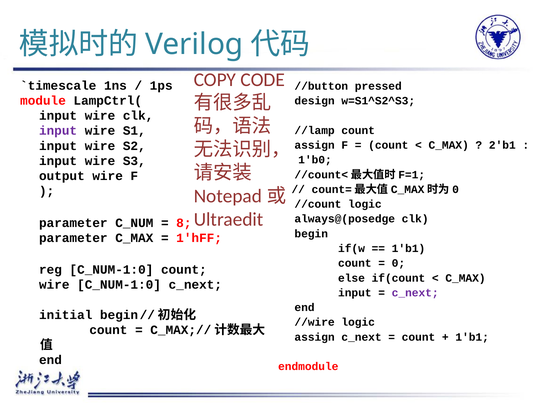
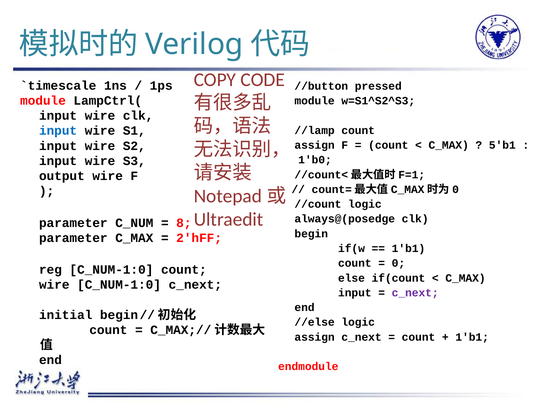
design: design -> module (315, 101)
input colour: purple -> blue (58, 131)
2'b1: 2'b1 -> 5'b1 (502, 145)
1'hFF: 1'hFF -> 2'hFF (199, 238)
//wire: //wire -> //else (315, 322)
